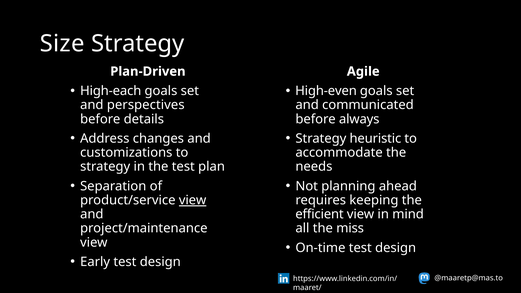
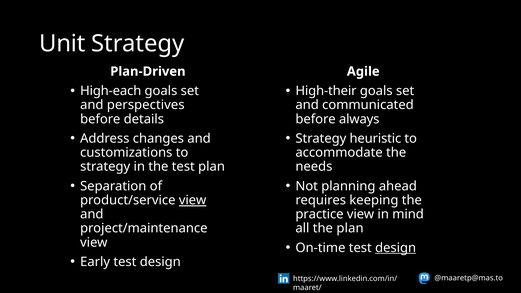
Size: Size -> Unit (62, 44)
High-even: High-even -> High-their (326, 91)
efficient: efficient -> practice (319, 214)
the miss: miss -> plan (350, 228)
design underline: none -> present (396, 248)
